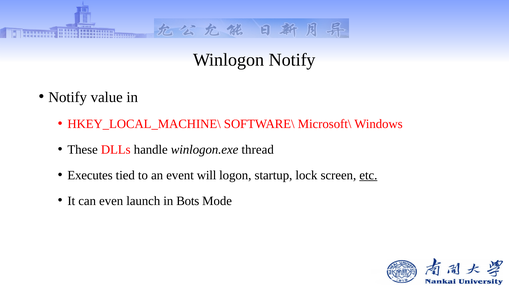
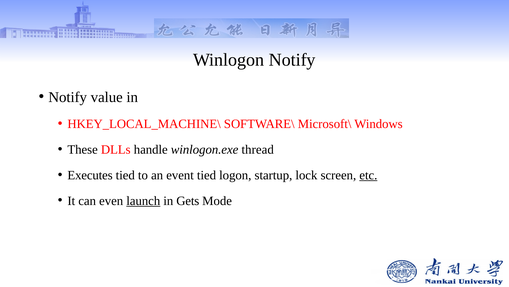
event will: will -> tied (207, 175)
launch underline: none -> present (143, 200)
Bots: Bots -> Gets (188, 200)
